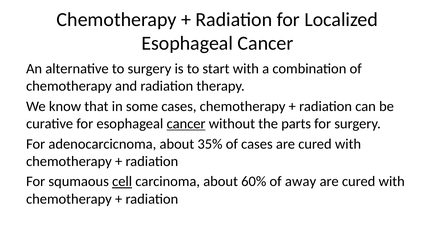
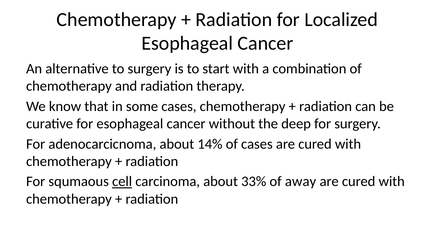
cancer underline: present -> none (186, 124)
parts: parts -> deep (296, 124)
35%: 35% -> 14% (210, 144)
60%: 60% -> 33% (254, 182)
